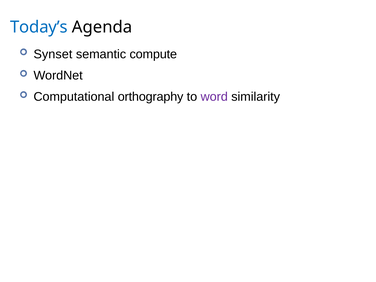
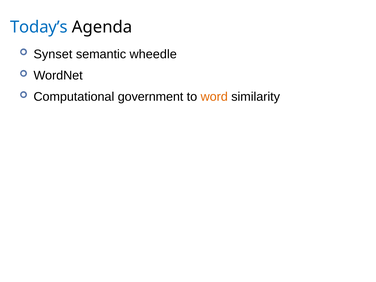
compute: compute -> wheedle (153, 54)
orthography: orthography -> government (151, 97)
word colour: purple -> orange (214, 97)
